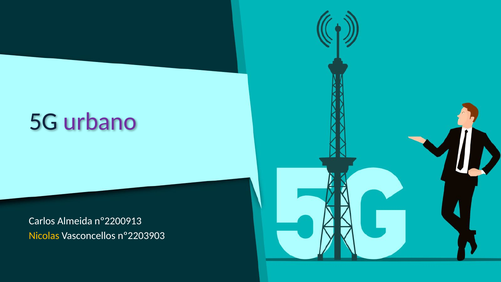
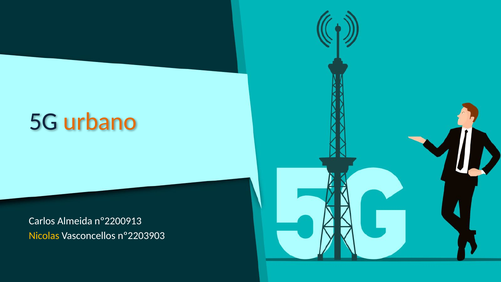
urbano colour: purple -> orange (100, 121)
